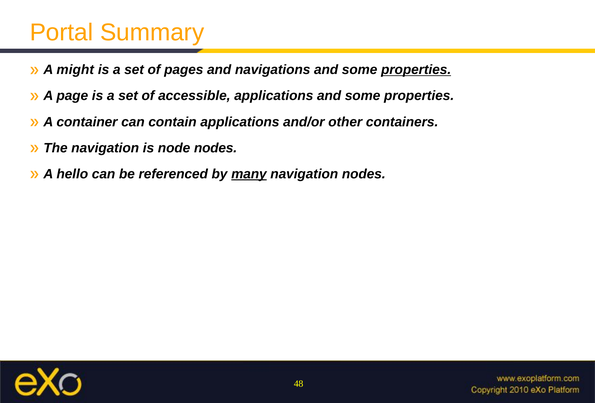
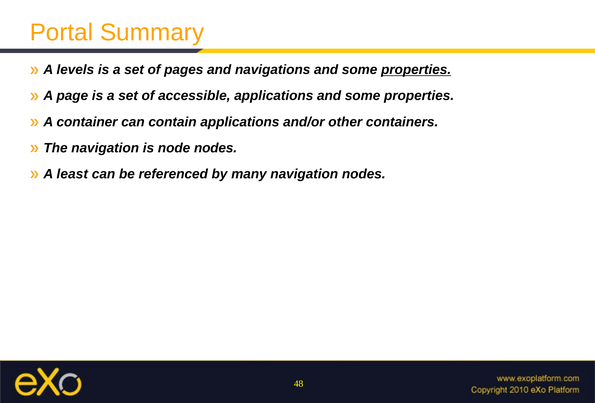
might: might -> levels (75, 70)
hello: hello -> least (72, 174)
many underline: present -> none (249, 174)
